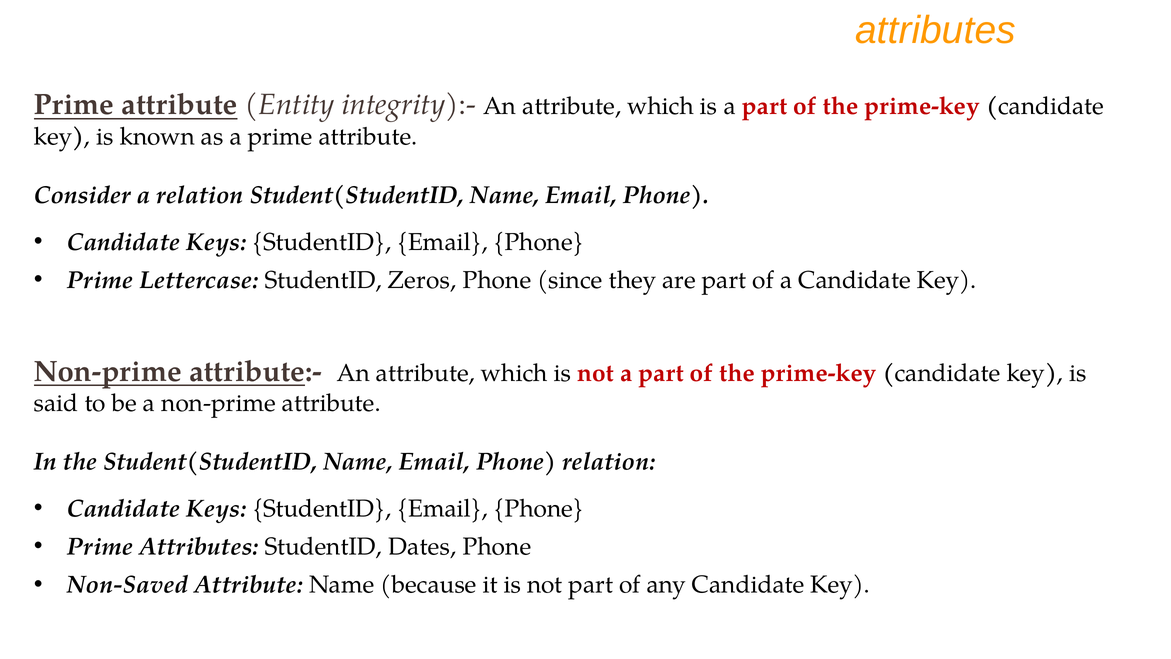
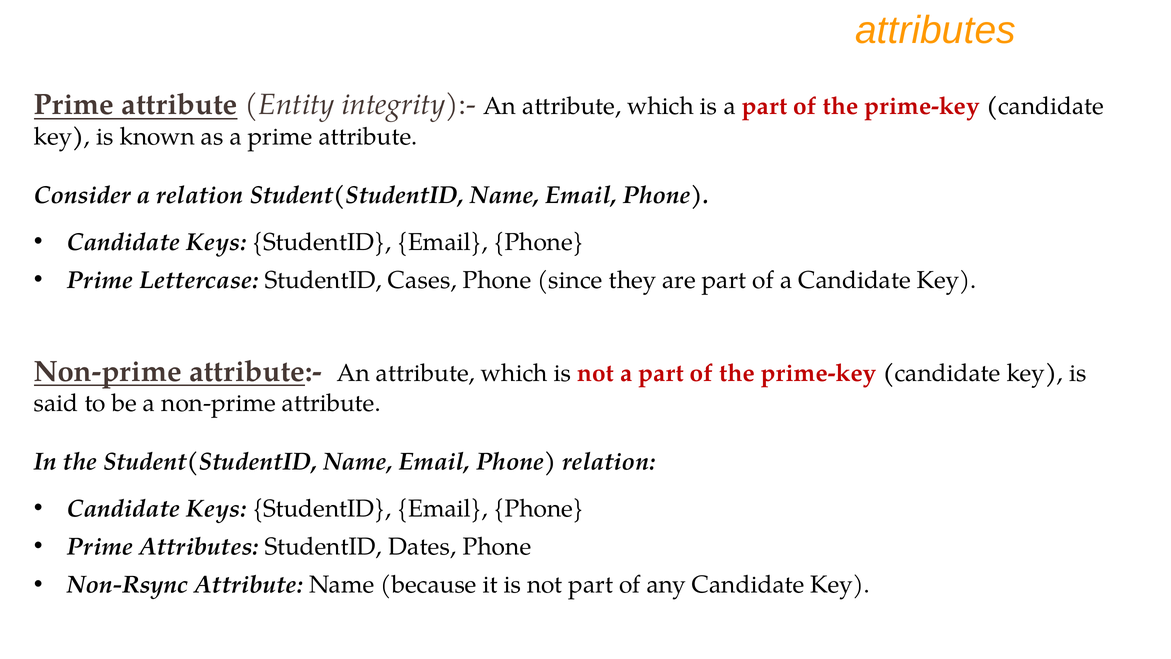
Zeros: Zeros -> Cases (422, 280)
Non-Saved: Non-Saved -> Non-Rsync (128, 585)
